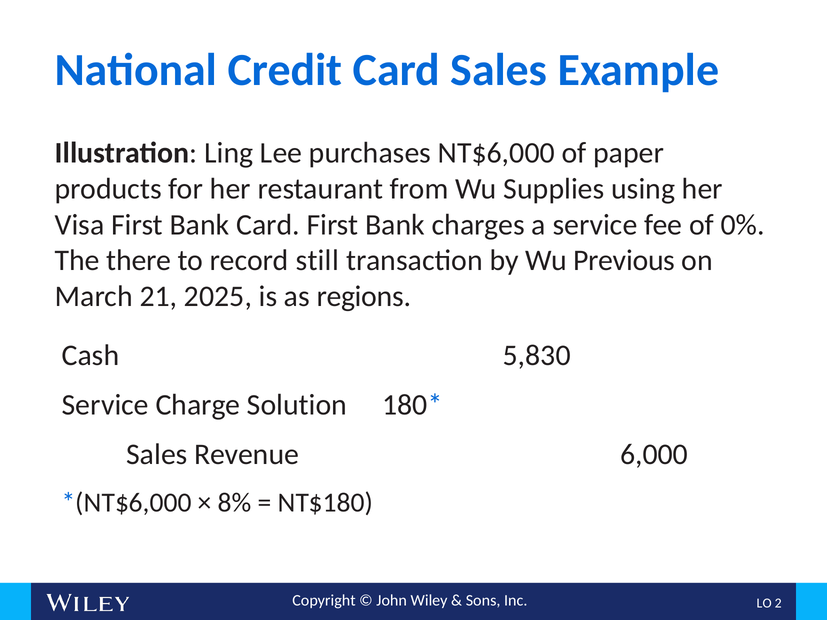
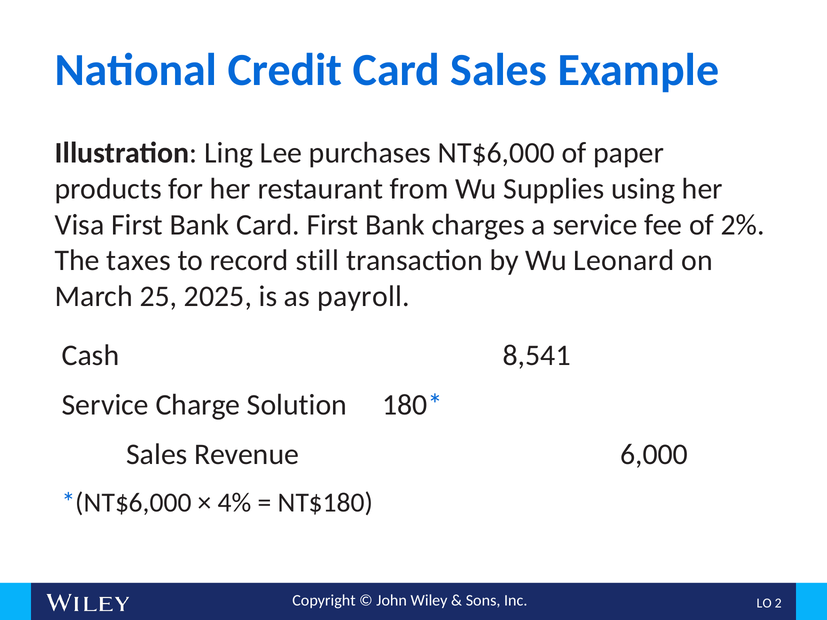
0%: 0% -> 2% (743, 225)
there: there -> taxes (139, 261)
Previous: Previous -> Leonard (624, 261)
21: 21 -> 25 (158, 297)
regions: regions -> payroll (364, 297)
5,830: 5,830 -> 8,541 (537, 355)
8%: 8% -> 4% (235, 503)
